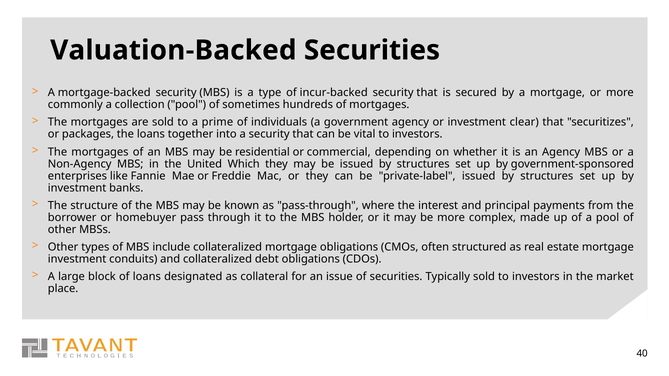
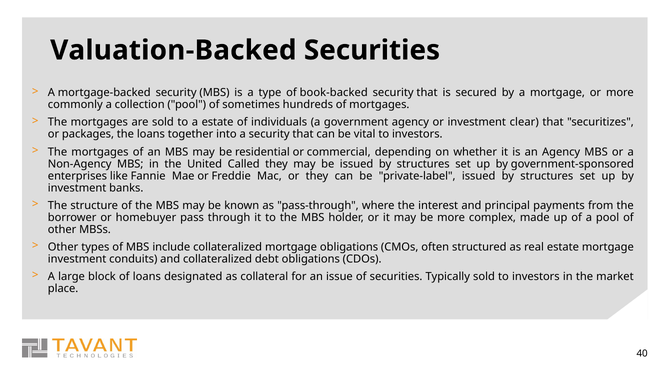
incur-backed: incur-backed -> book-backed (334, 93)
a prime: prime -> estate (218, 122)
Which: Which -> Called (244, 164)
